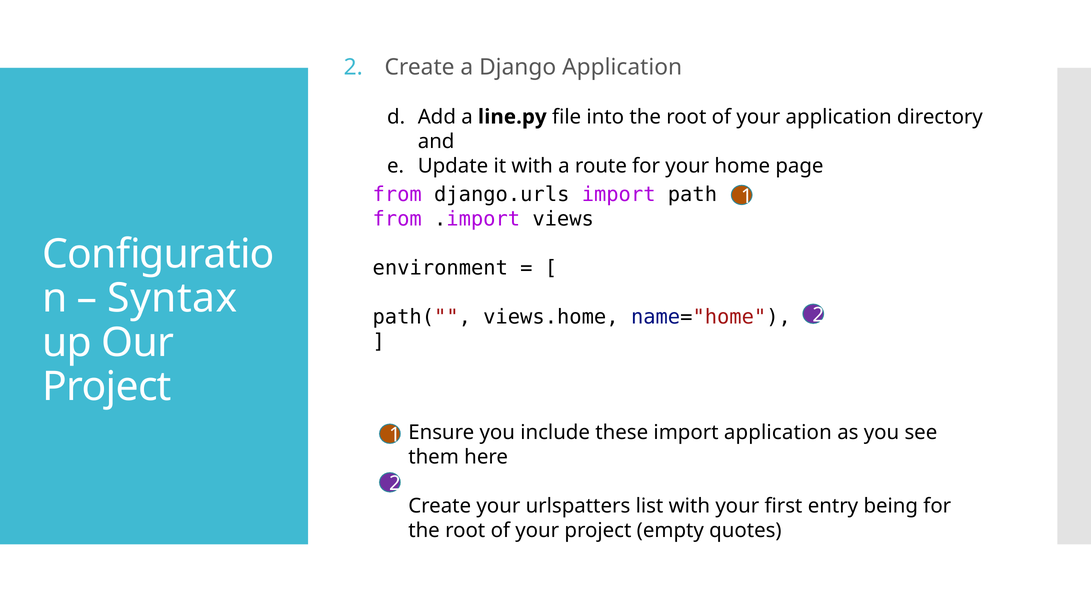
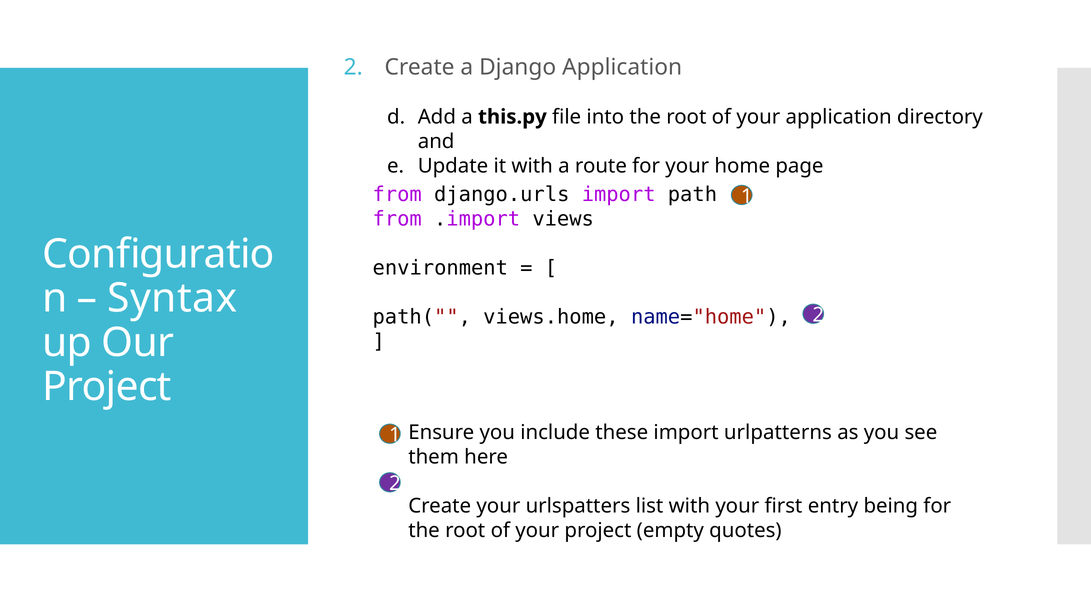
line.py: line.py -> this.py (512, 117)
import application: application -> urlpatterns (778, 433)
